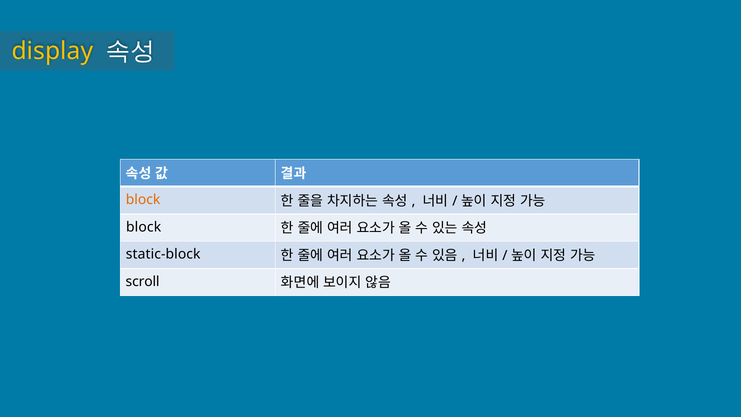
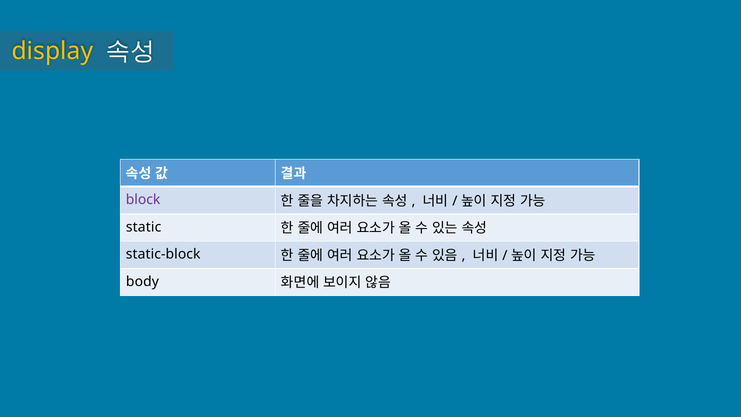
block colour: orange -> purple (143, 200)
block: block -> static (144, 227)
scroll: scroll -> body (142, 281)
